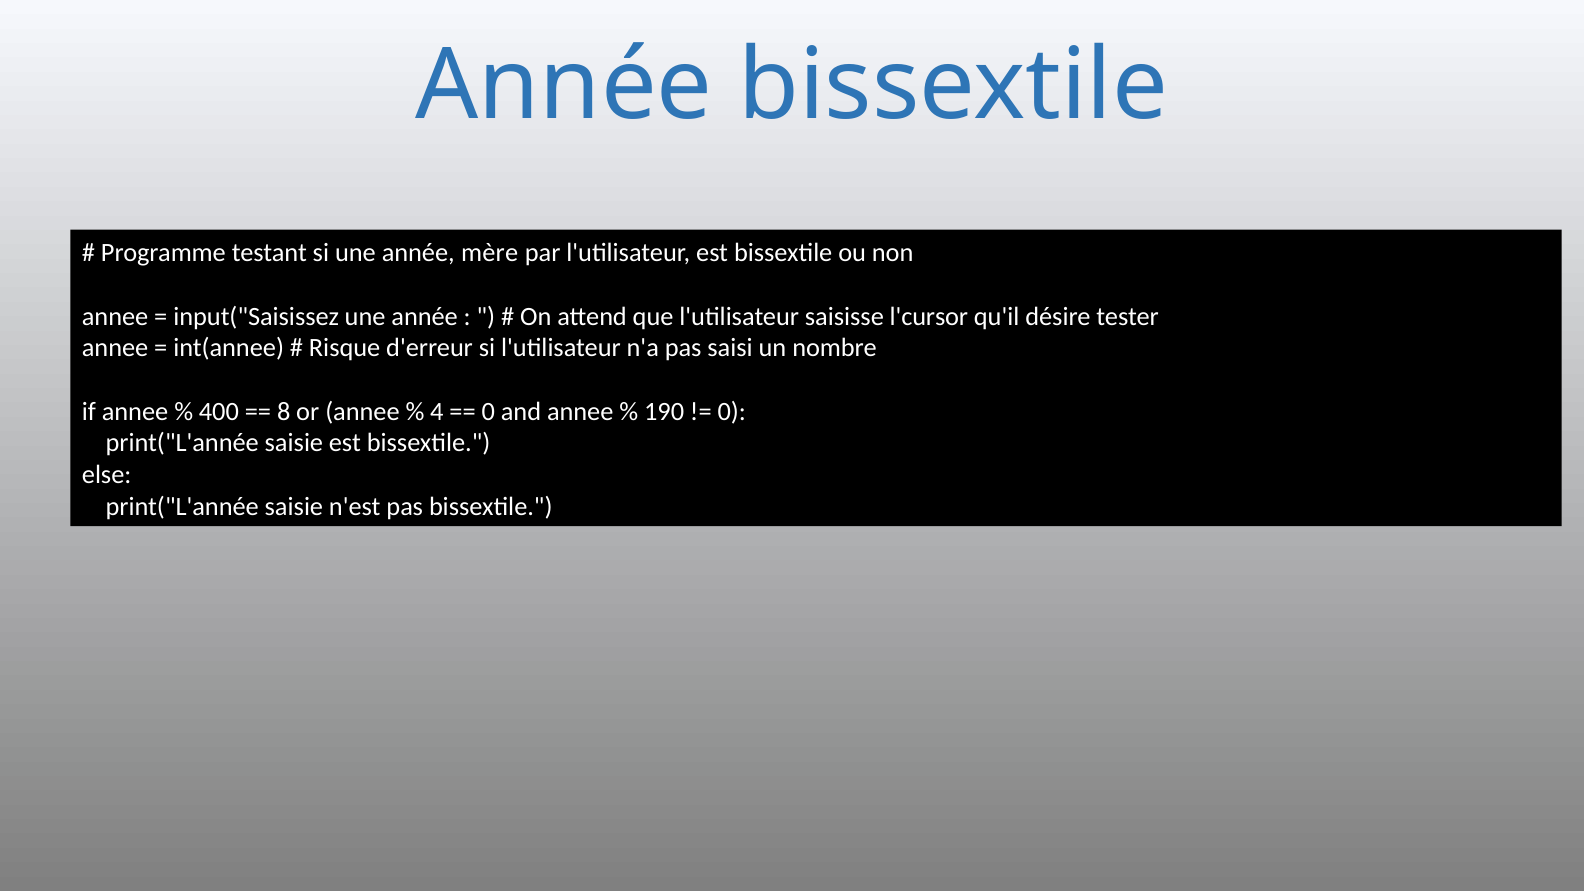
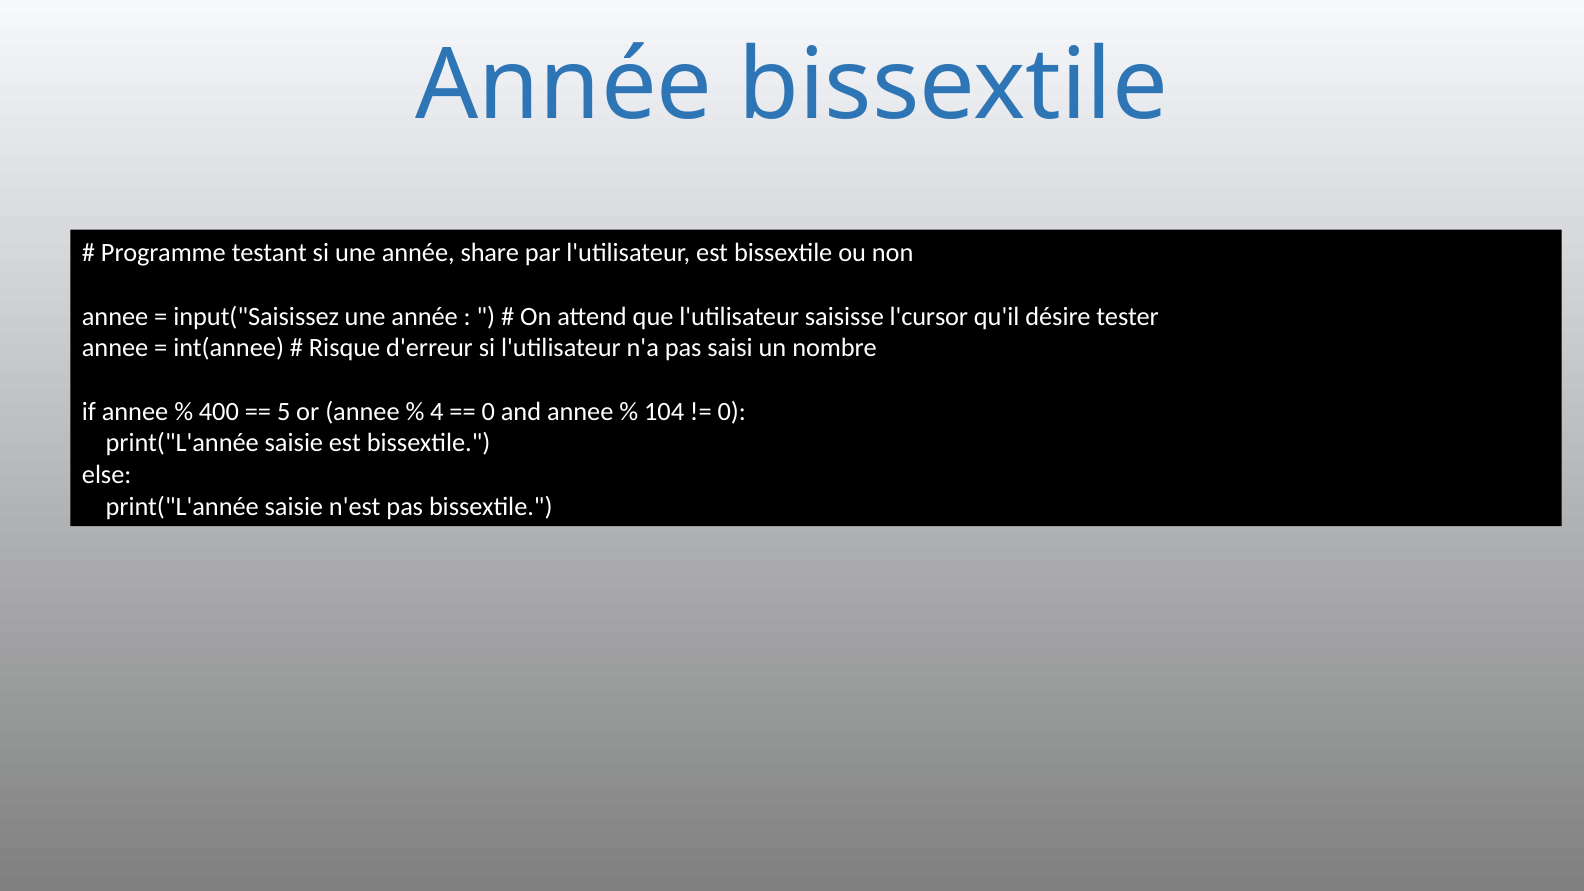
mère: mère -> share (490, 253)
8: 8 -> 5 (284, 411)
190: 190 -> 104 (664, 411)
